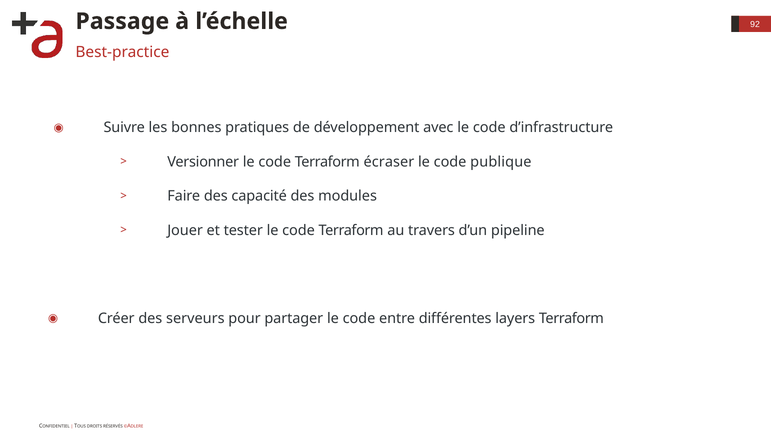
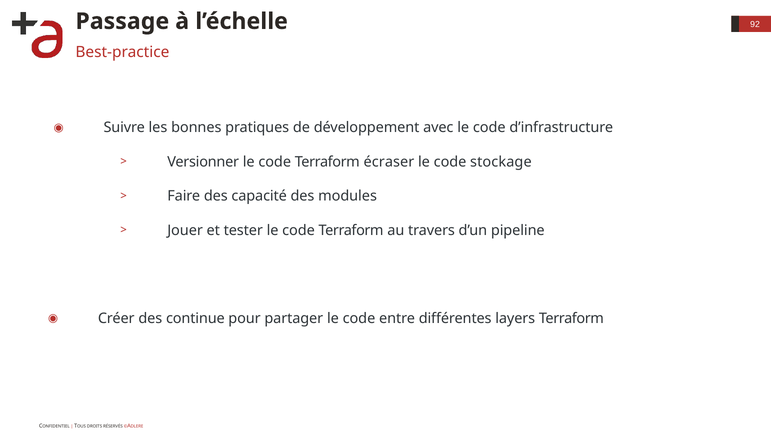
publique: publique -> stockage (501, 162)
serveurs: serveurs -> continue (195, 318)
